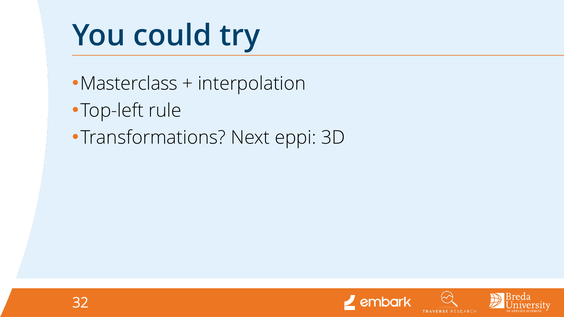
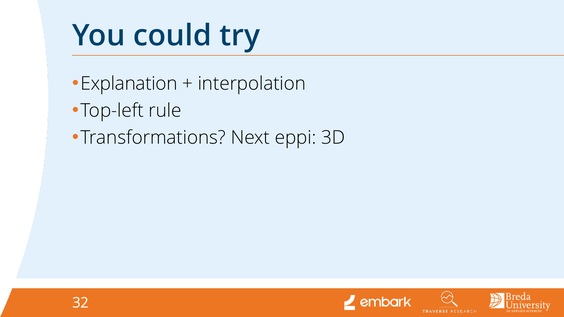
Masterclass: Masterclass -> Explanation (129, 84)
